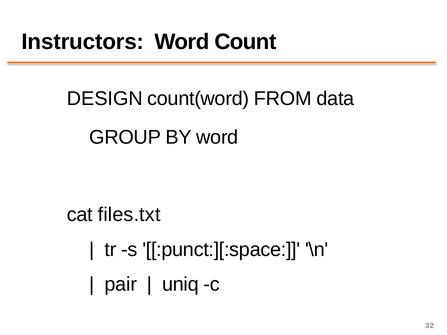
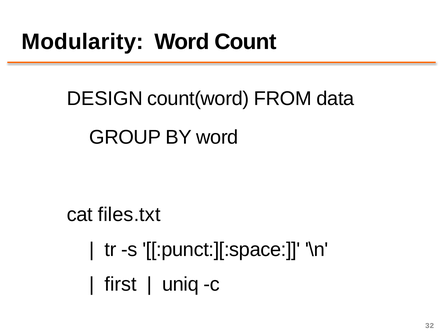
Instructors: Instructors -> Modularity (83, 42)
pair: pair -> first (121, 285)
